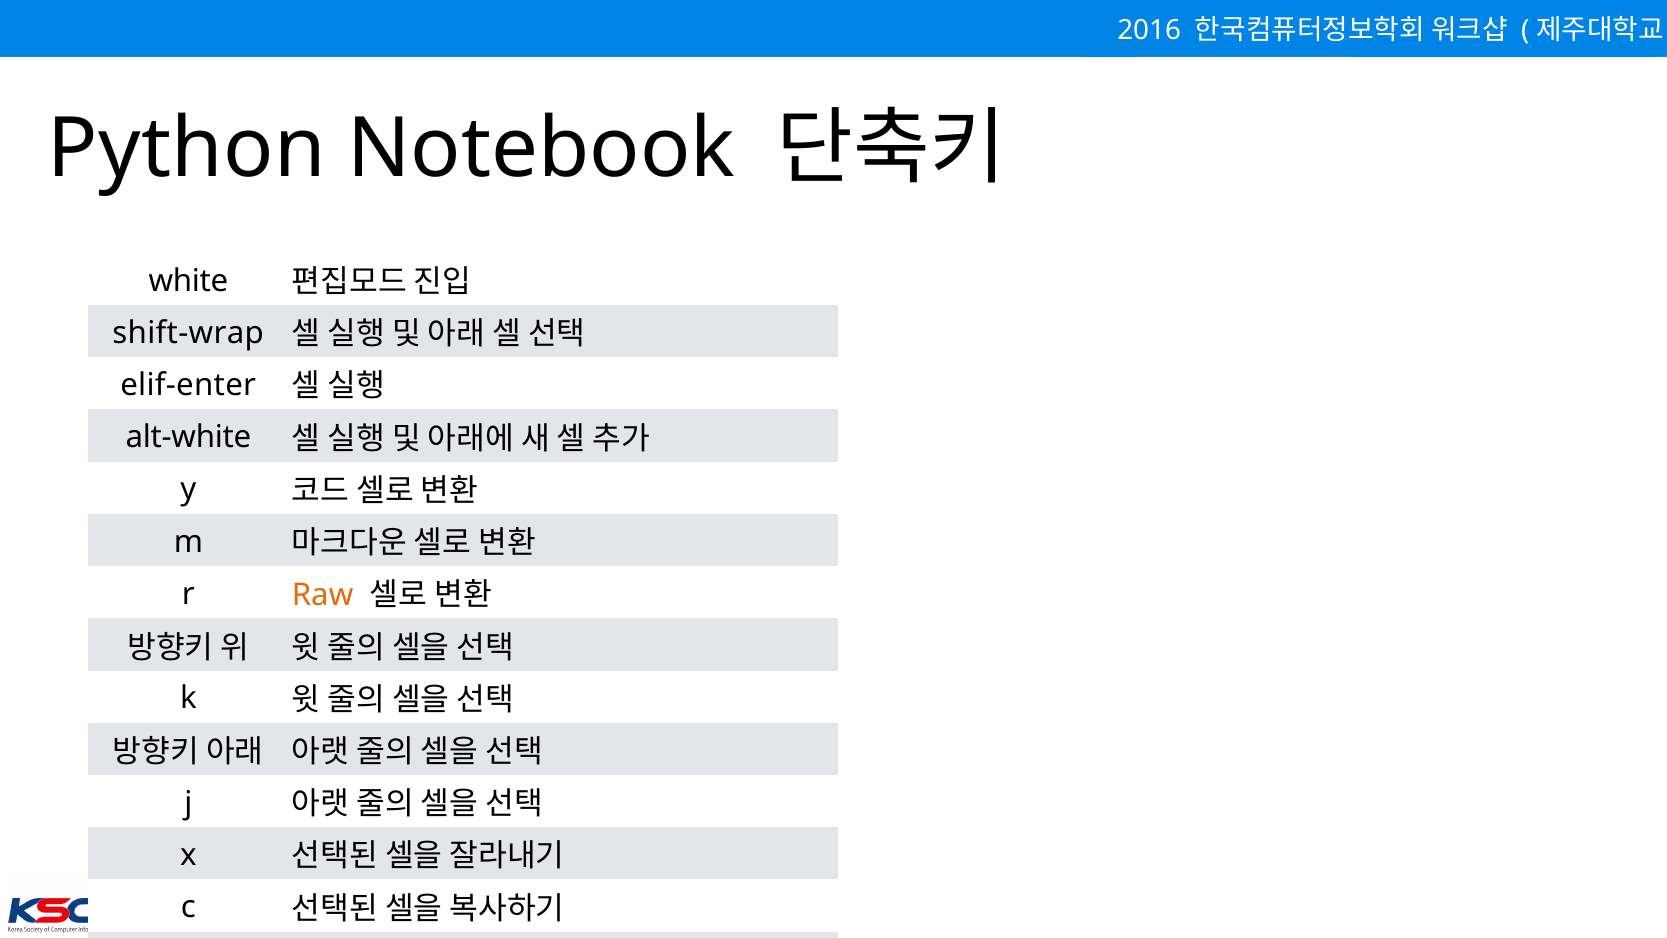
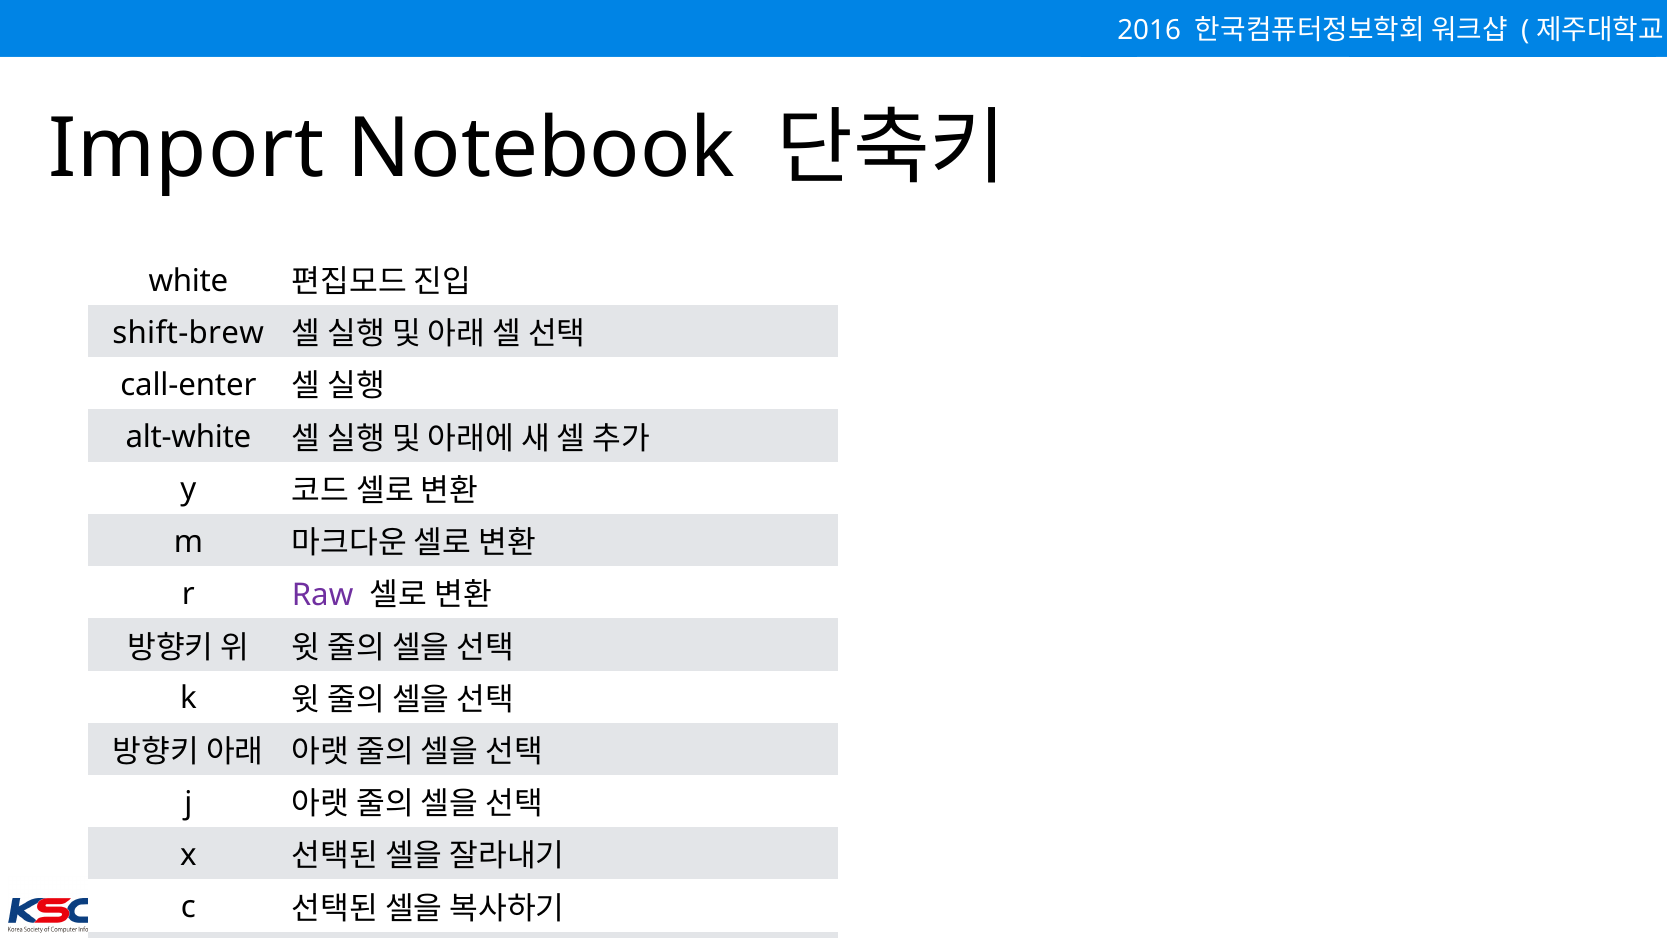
Python: Python -> Import (186, 149)
shift-wrap: shift-wrap -> shift-brew (188, 333)
elif-enter: elif-enter -> call-enter (188, 385)
Raw colour: orange -> purple (323, 595)
